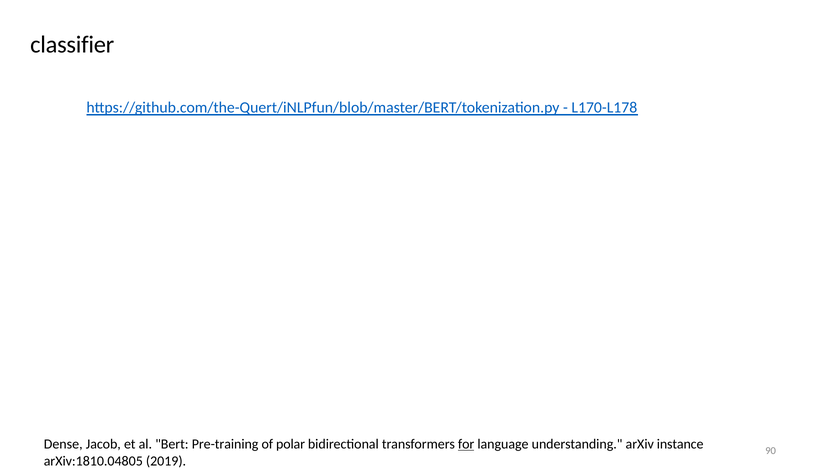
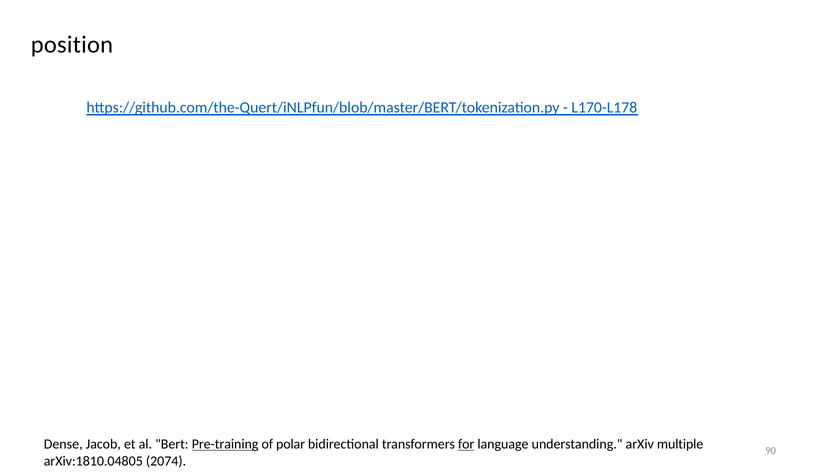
classifier: classifier -> position (72, 45)
Pre-training underline: none -> present (225, 445)
instance: instance -> multiple (680, 445)
2019: 2019 -> 2074 (166, 461)
